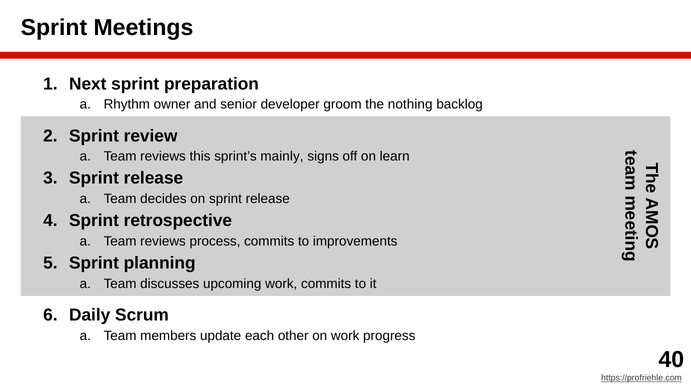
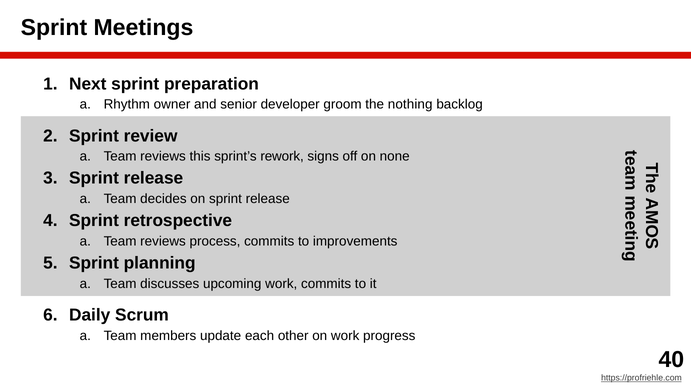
mainly: mainly -> rework (282, 156)
learn: learn -> none (395, 156)
